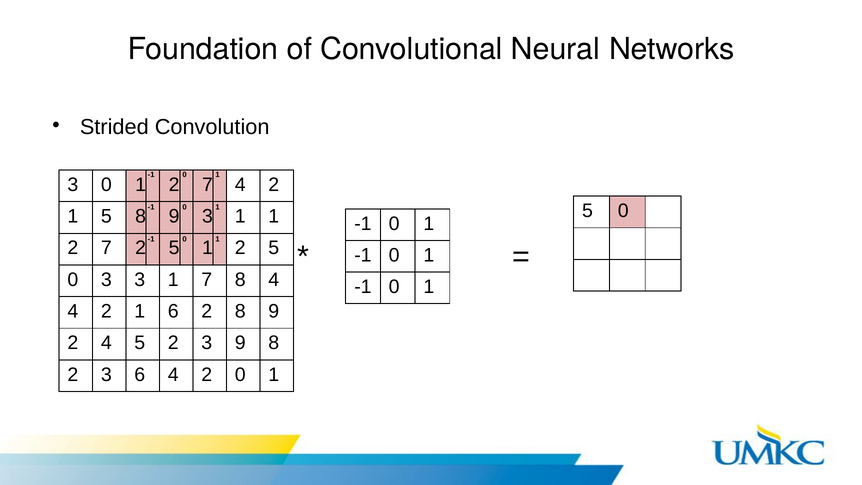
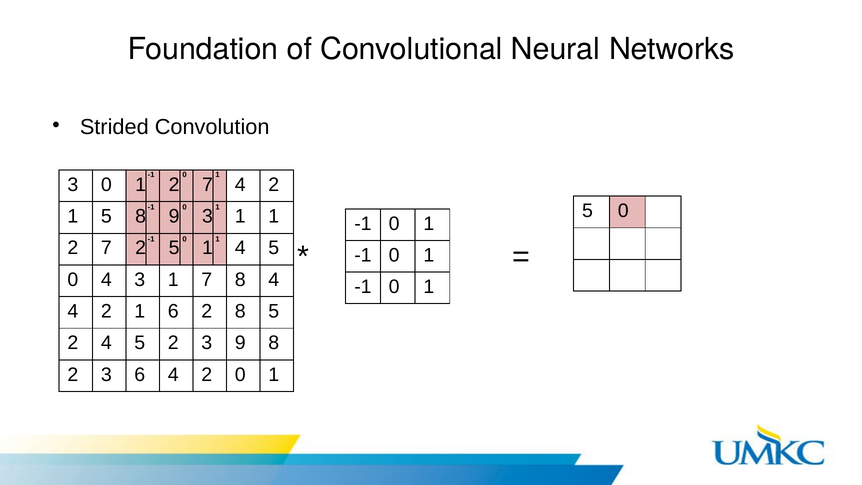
0 1 1 2: 2 -> 4 (240, 248)
3: 3 -> 4 (106, 280)
8 9: 9 -> 5 (274, 312)
